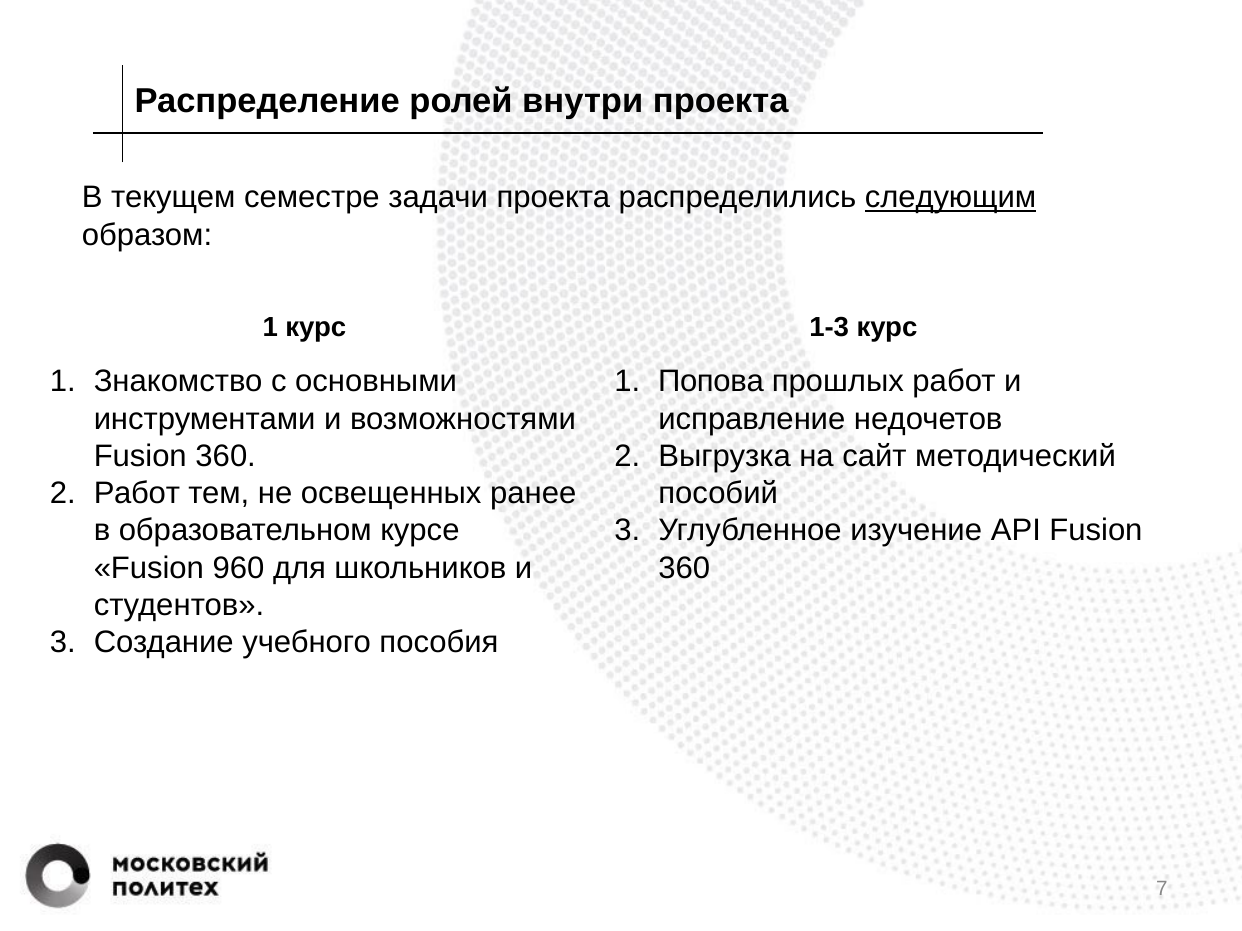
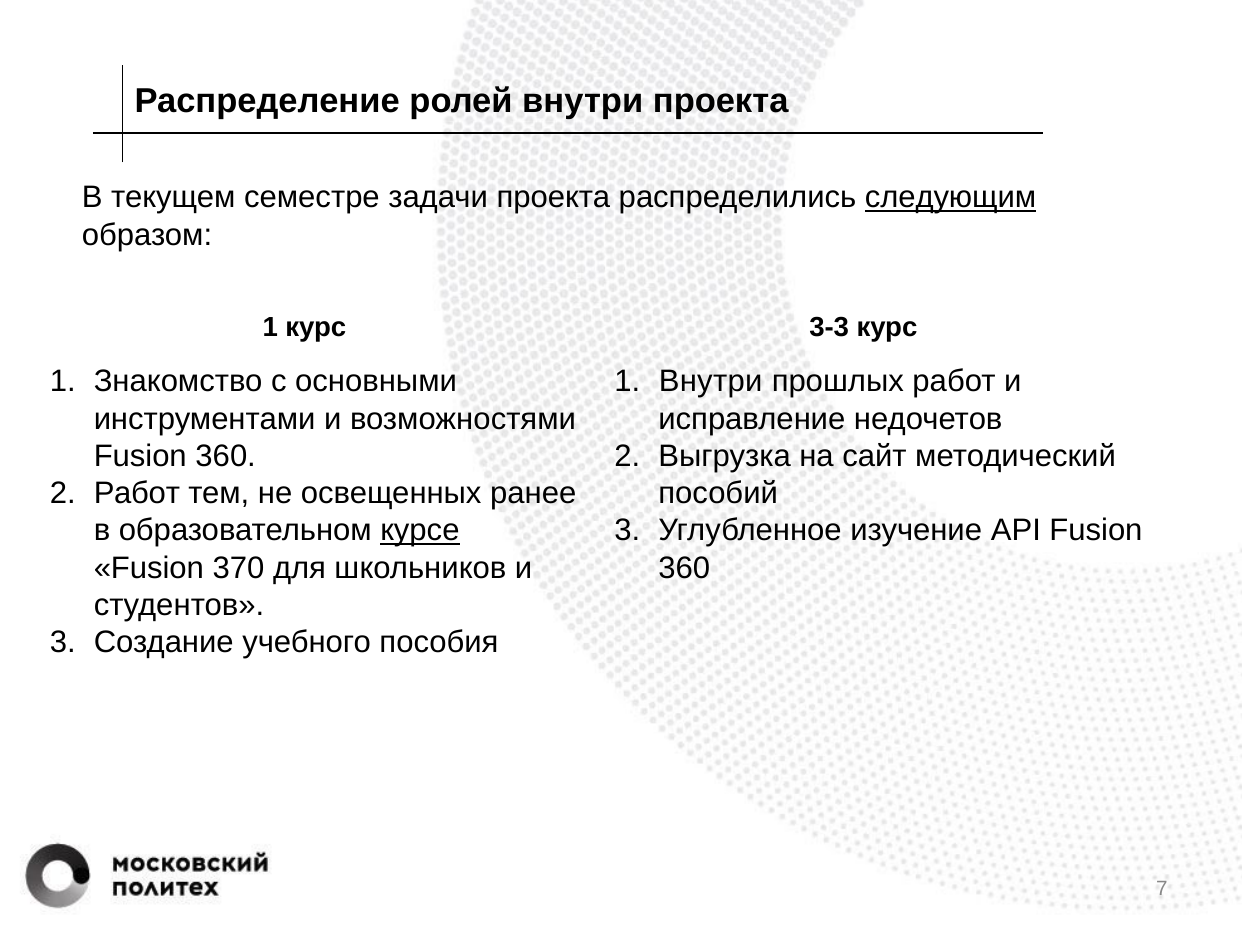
1-3: 1-3 -> 3-3 (829, 327)
1 Попова: Попова -> Внутри (711, 382)
курсе underline: none -> present (420, 531)
960: 960 -> 370 (238, 568)
